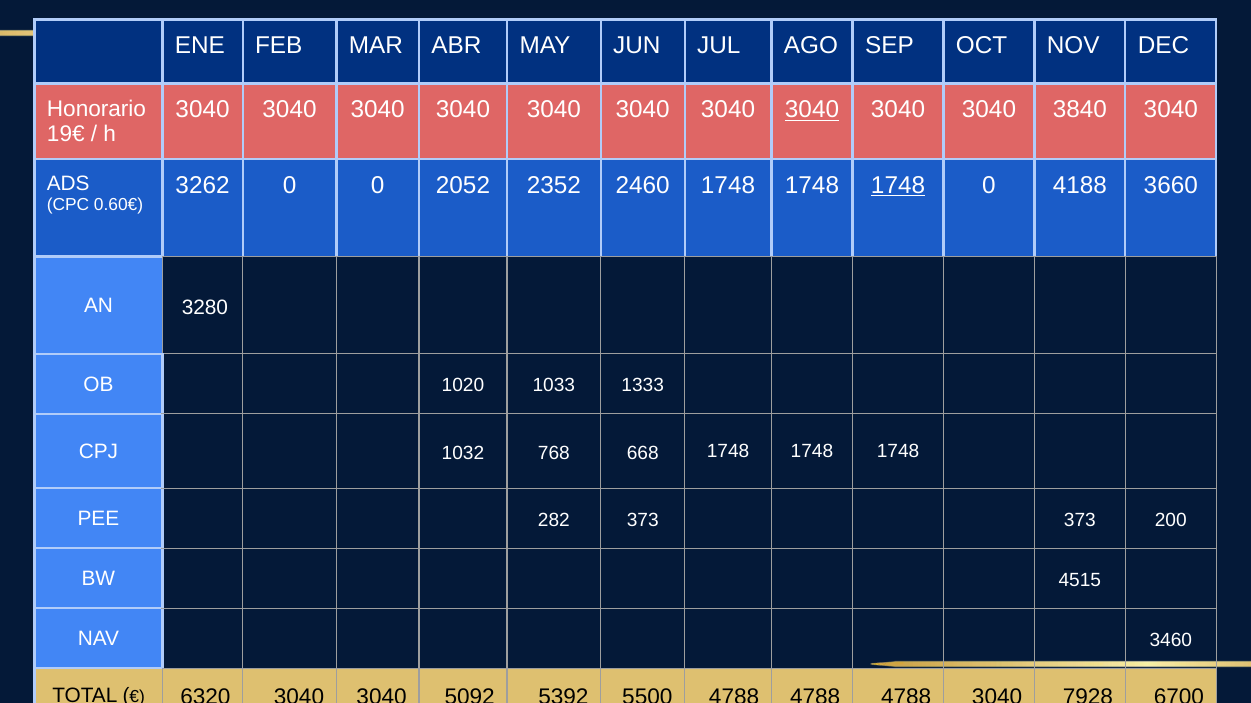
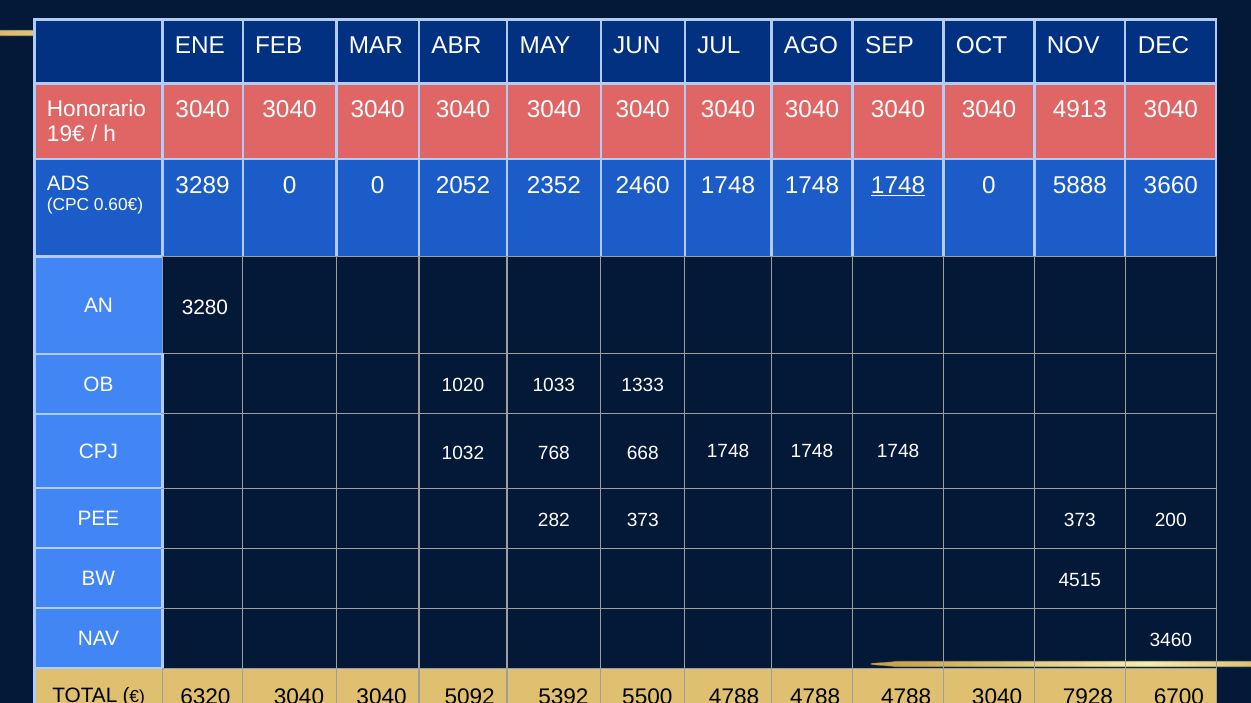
3040 underline: present -> none (812, 110)
3840: 3840 -> 4913 (1080, 110)
3262: 3262 -> 3289 (203, 185)
4188: 4188 -> 5888 (1080, 185)
